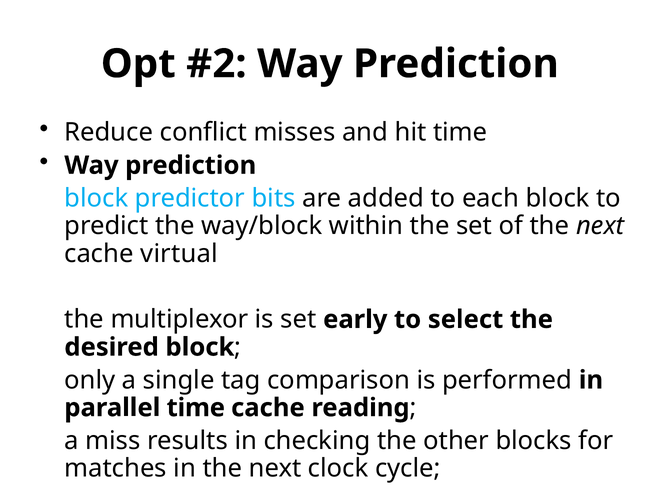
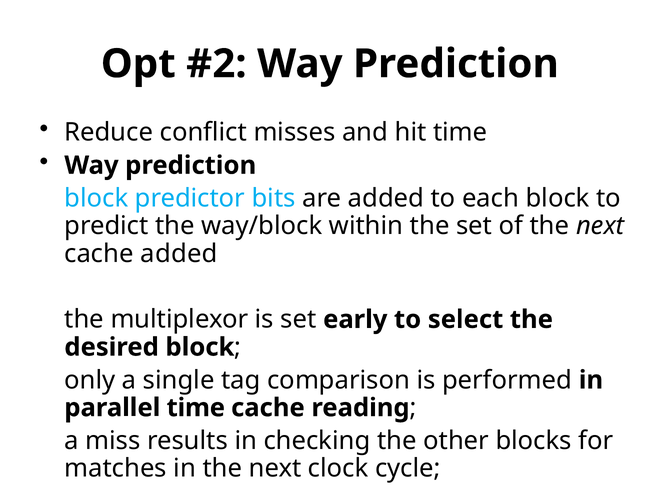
cache virtual: virtual -> added (179, 254)
